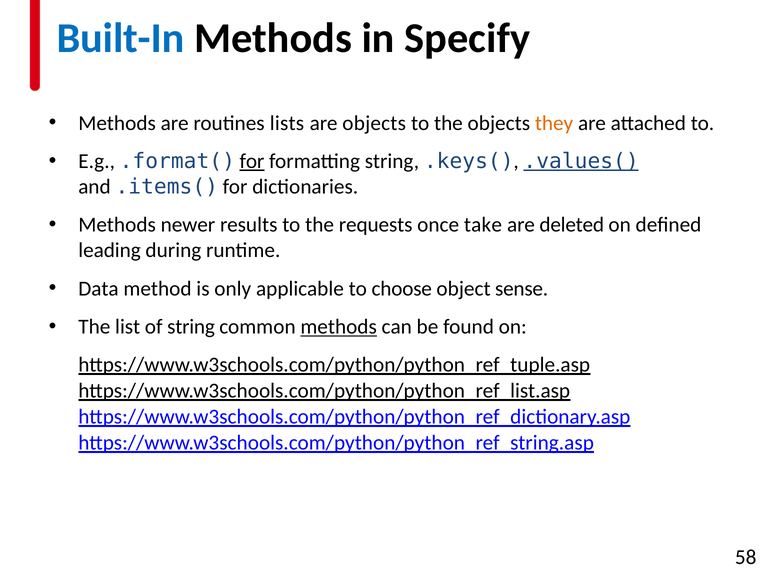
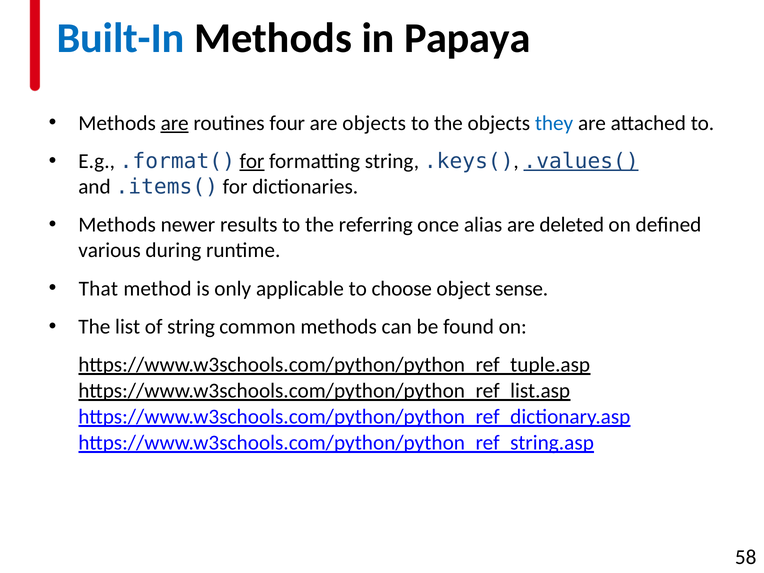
Specify: Specify -> Papaya (467, 38)
are underline: none -> present (175, 123)
lists: lists -> four (287, 123)
they colour: orange -> blue (554, 123)
requests: requests -> referring (376, 225)
take: take -> alias (483, 225)
leading: leading -> various (110, 250)
Data: Data -> That (98, 289)
methods underline: present -> none (339, 327)
